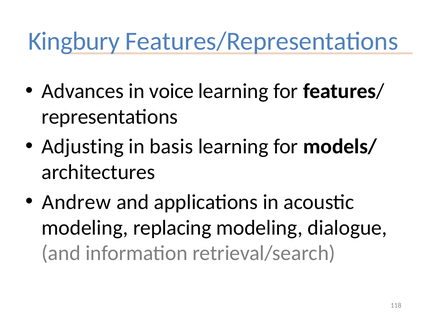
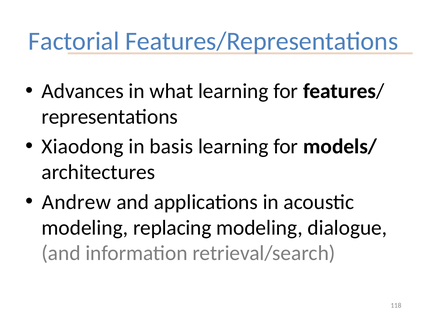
Kingbury: Kingbury -> Factorial (74, 41)
voice: voice -> what (171, 91)
Adjusting: Adjusting -> Xiaodong (83, 147)
